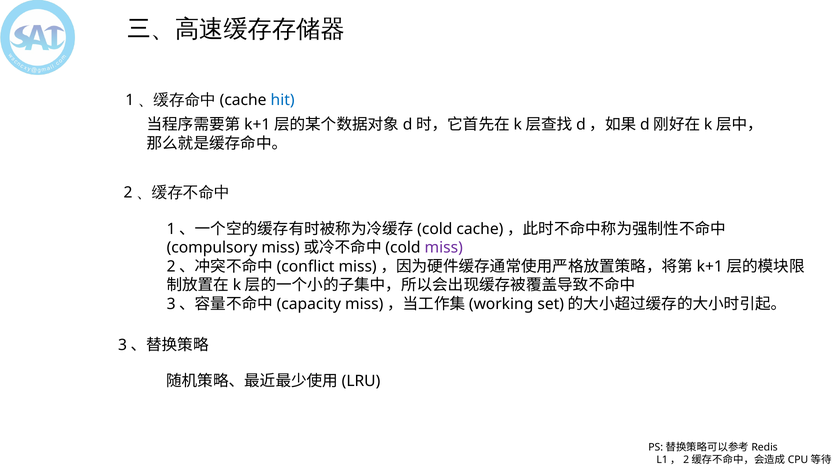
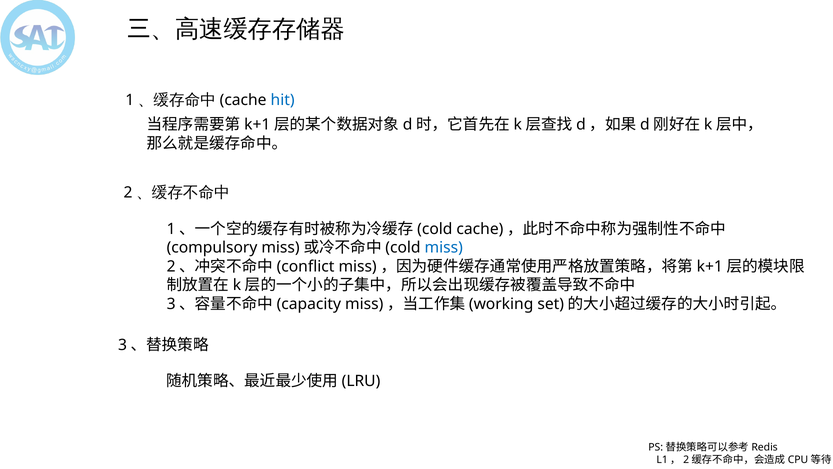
miss colour: purple -> blue (444, 247)
